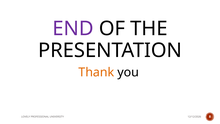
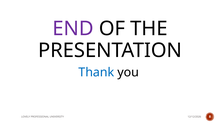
Thank colour: orange -> blue (96, 72)
